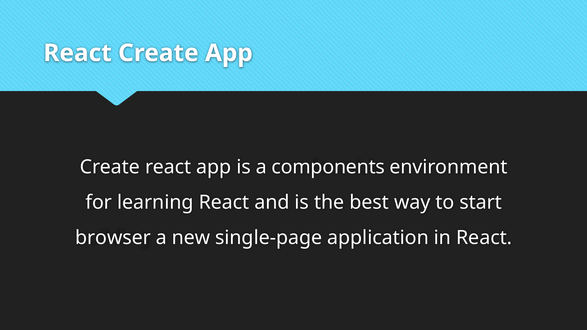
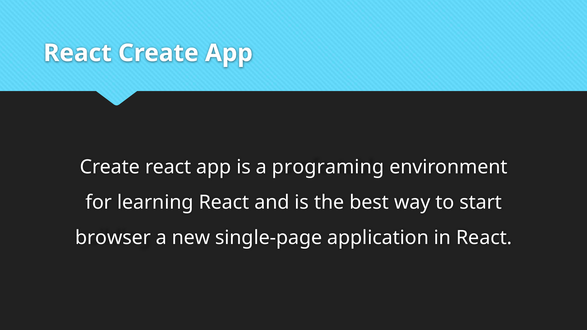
components: components -> programing (328, 167)
